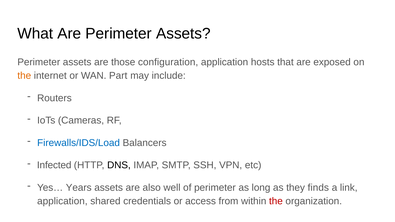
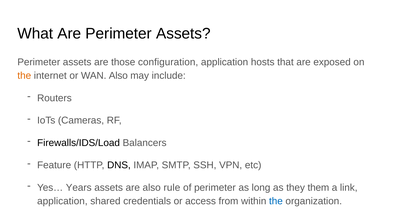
WAN Part: Part -> Also (118, 76)
Firewalls/IDS/Load colour: blue -> black (79, 143)
Infected: Infected -> Feature (54, 165)
well: well -> rule (172, 188)
finds: finds -> them (318, 188)
the colour: red -> blue (276, 201)
